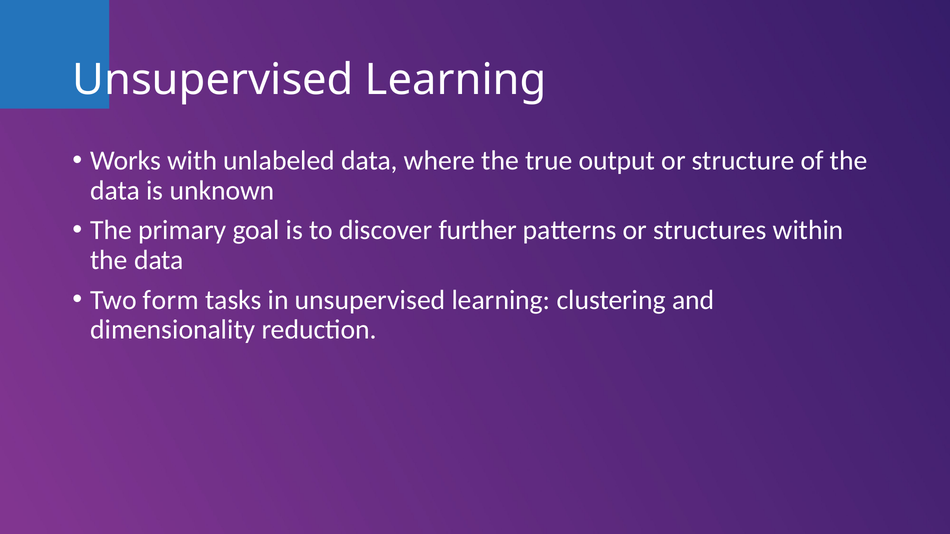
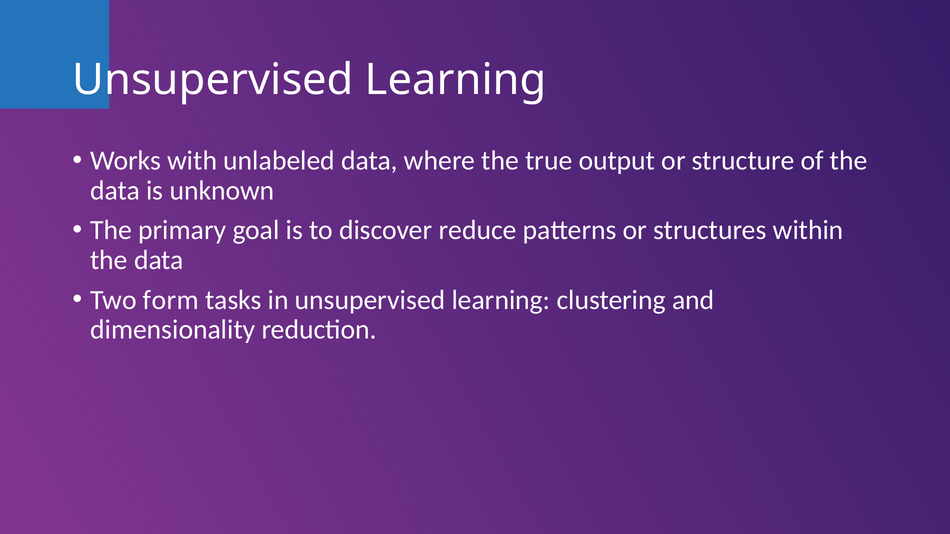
further: further -> reduce (478, 230)
